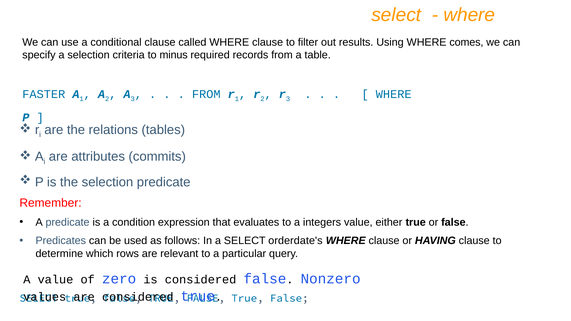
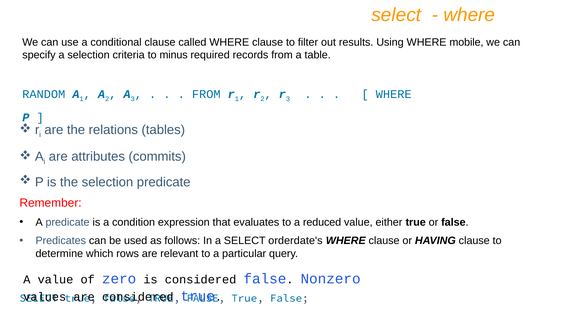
comes: comes -> mobile (466, 42)
FASTER: FASTER -> RANDOM (44, 94)
integers: integers -> reduced (322, 222)
